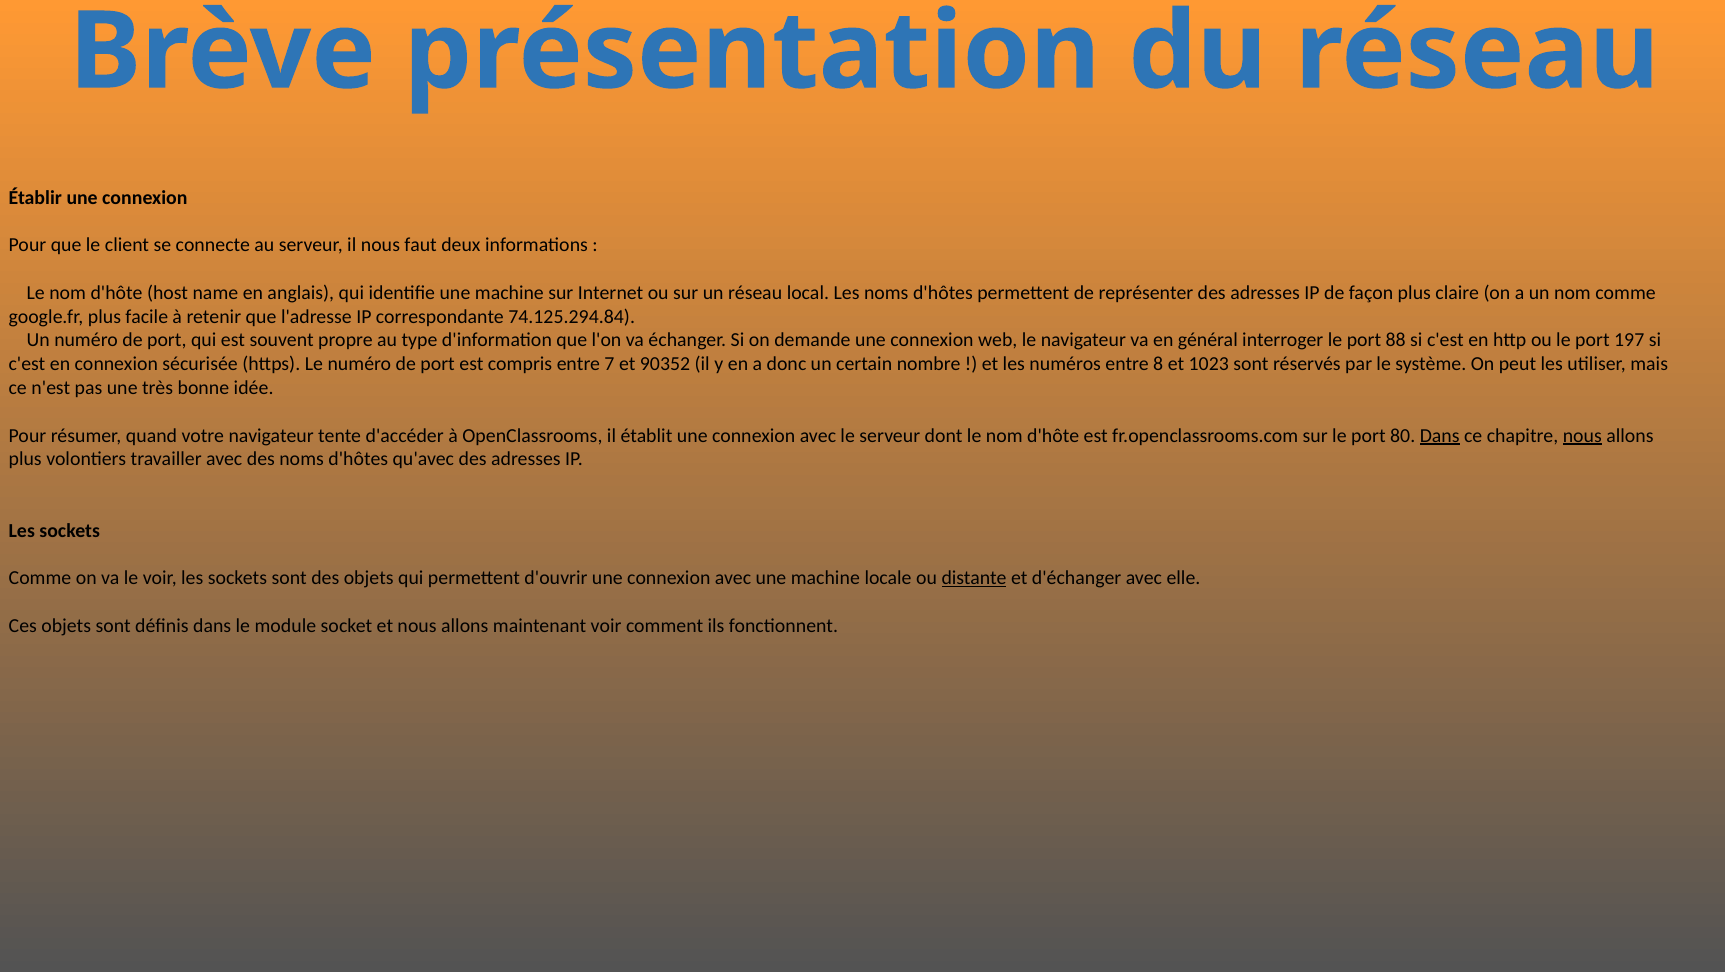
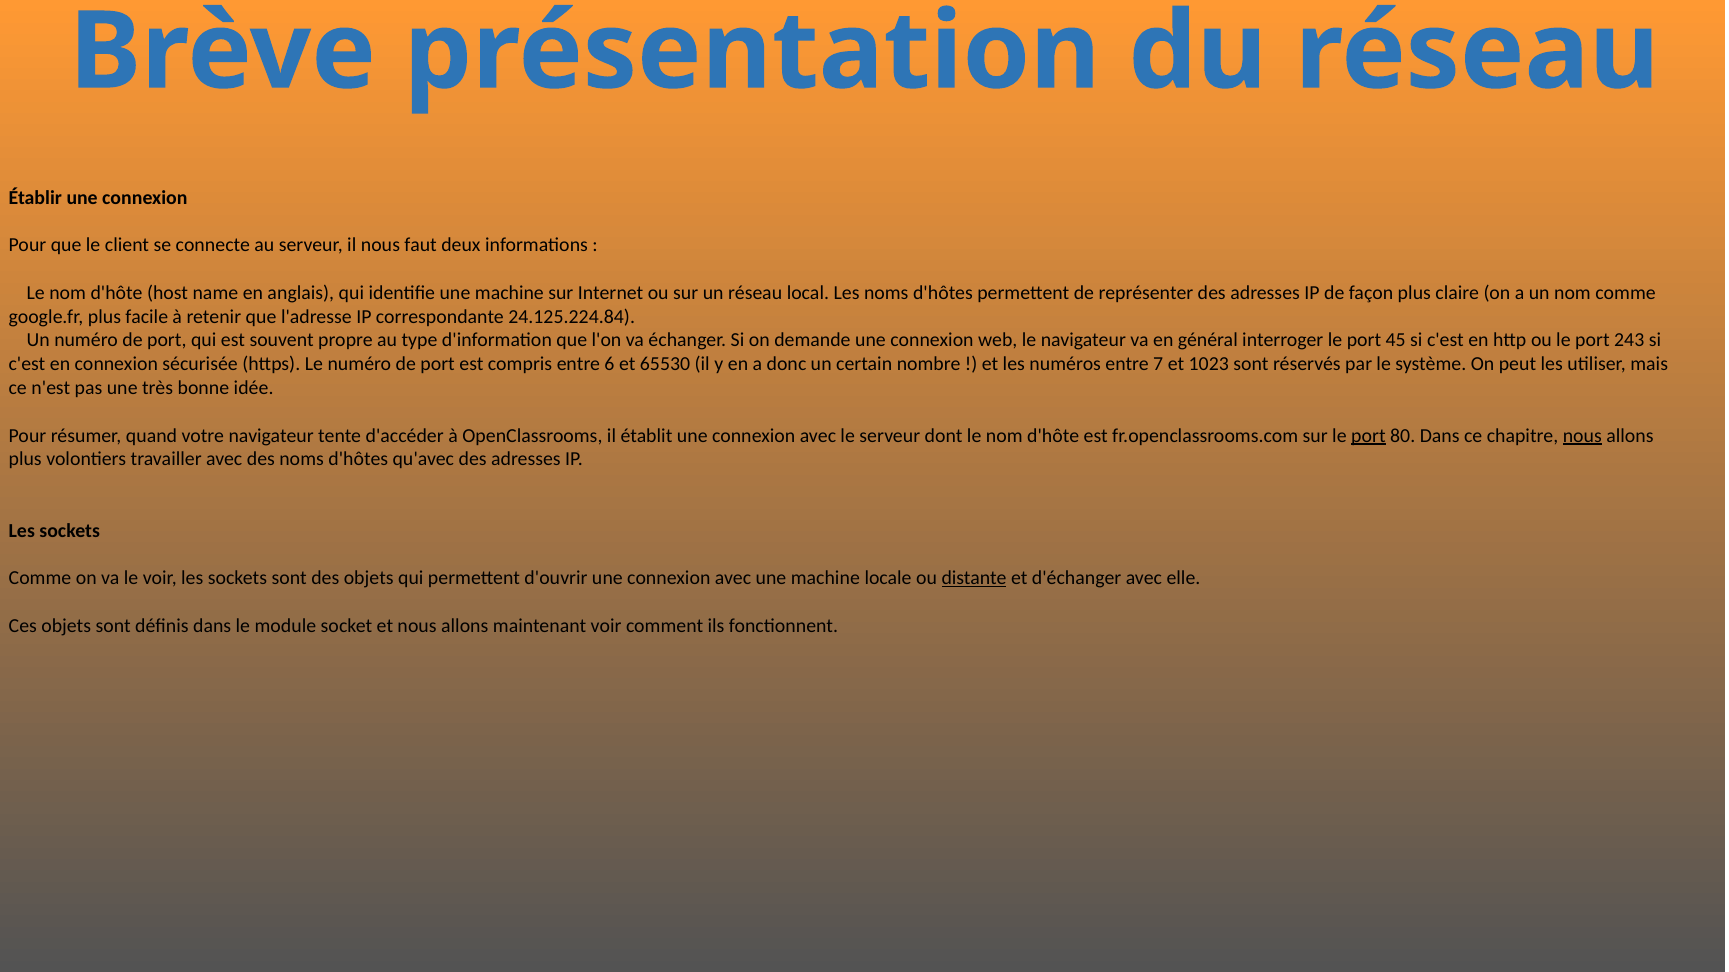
74.125.294.84: 74.125.294.84 -> 24.125.224.84 (572, 317)
88: 88 -> 45 (1396, 341)
197: 197 -> 243 (1629, 341)
7: 7 -> 6 (609, 364)
90352: 90352 -> 65530 (665, 364)
8: 8 -> 7 (1158, 364)
port underline: none -> present (1368, 436)
Dans underline: present -> none (1440, 436)
